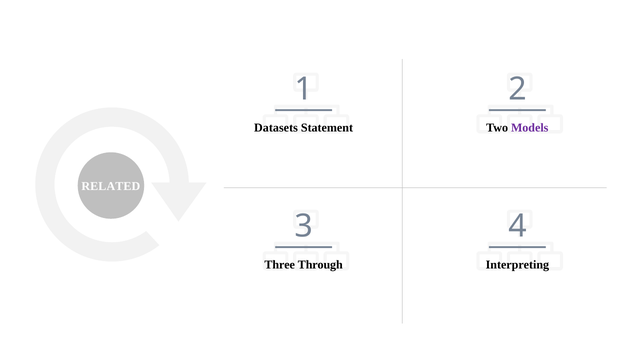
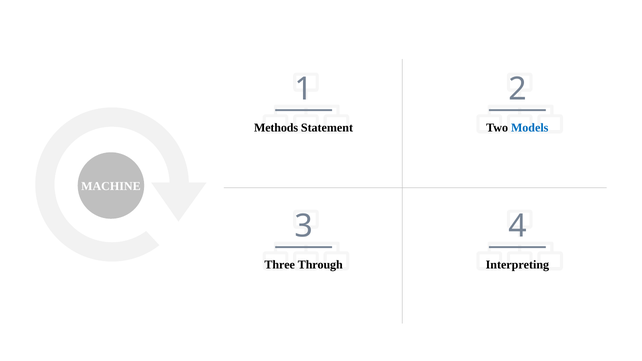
Datasets: Datasets -> Methods (276, 128)
Models colour: purple -> blue (530, 128)
RELATED: RELATED -> MACHINE (111, 186)
